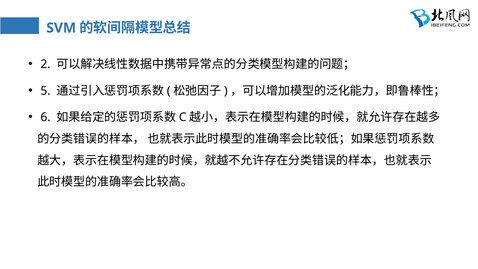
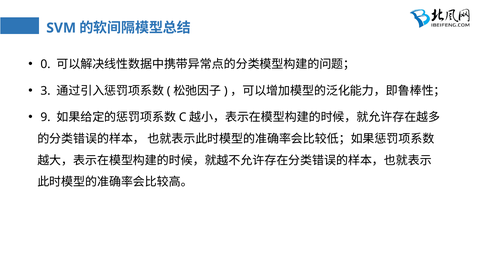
2: 2 -> 0 (45, 64)
5: 5 -> 3 (45, 91)
6: 6 -> 9 (45, 117)
